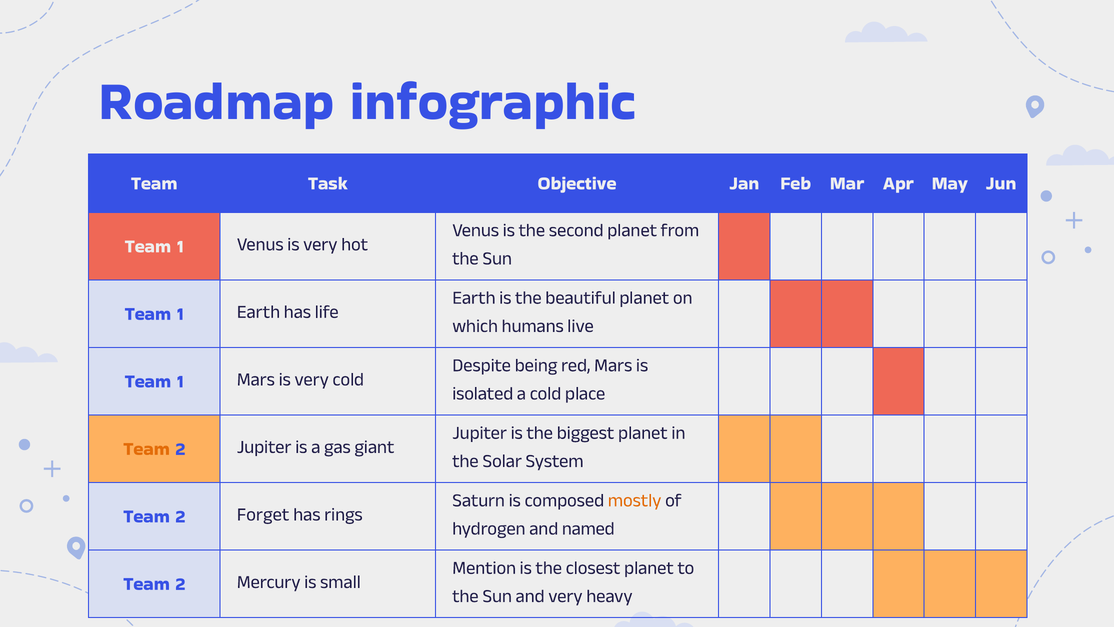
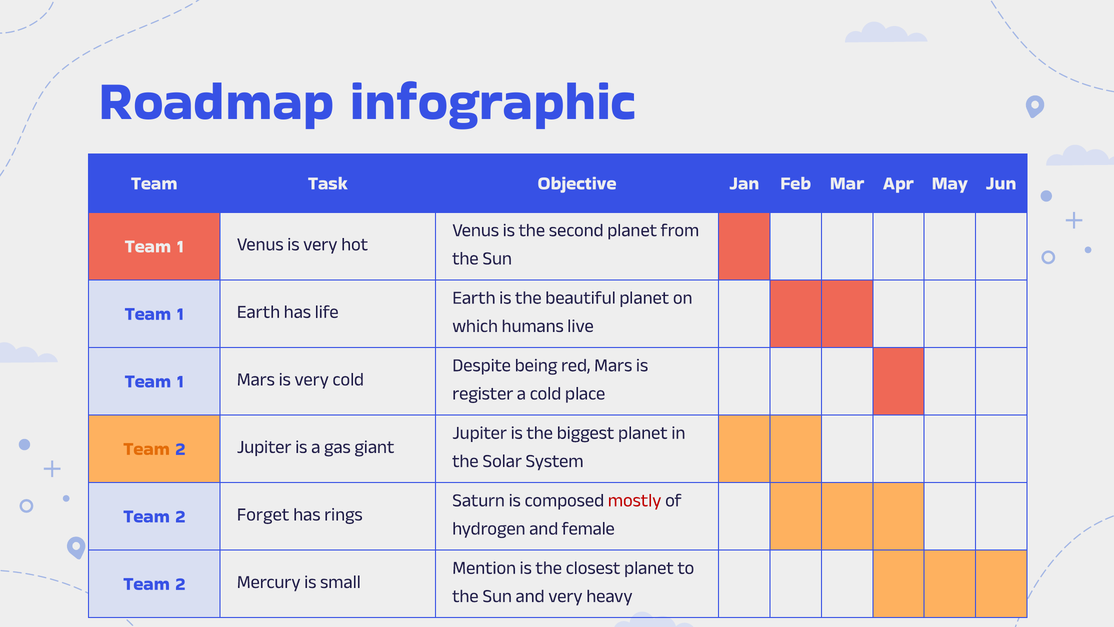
isolated: isolated -> register (483, 393)
mostly colour: orange -> red (635, 500)
named: named -> female (588, 528)
